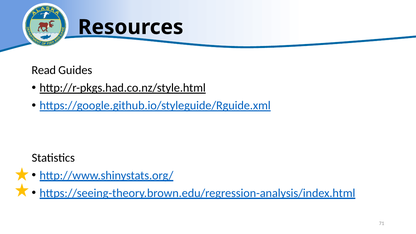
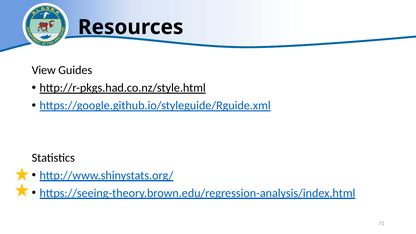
Read: Read -> View (44, 70)
